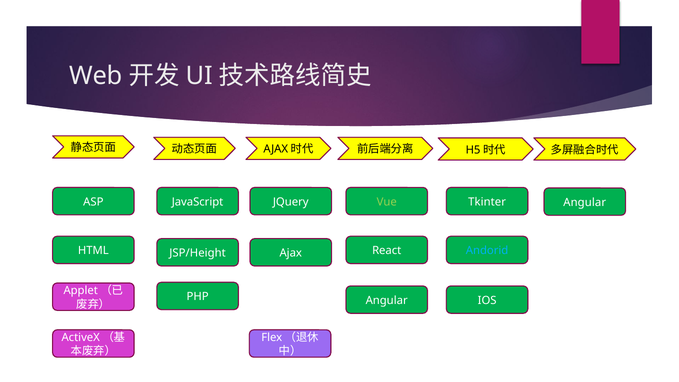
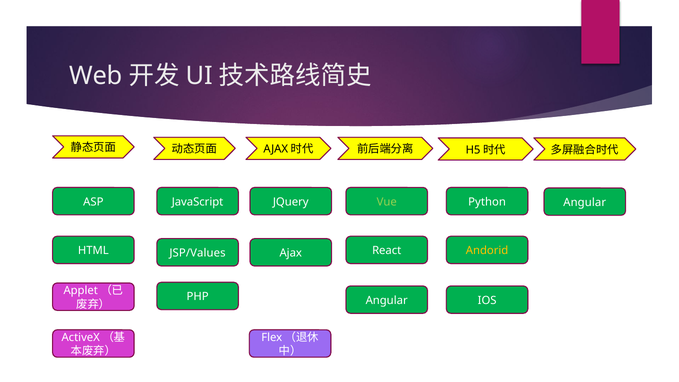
Tkinter: Tkinter -> Python (487, 202)
JSP/Height: JSP/Height -> JSP/Values (198, 253)
Andorid colour: light blue -> yellow (487, 251)
